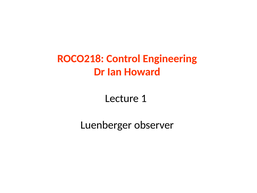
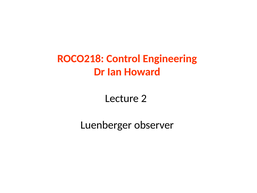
1: 1 -> 2 (144, 98)
